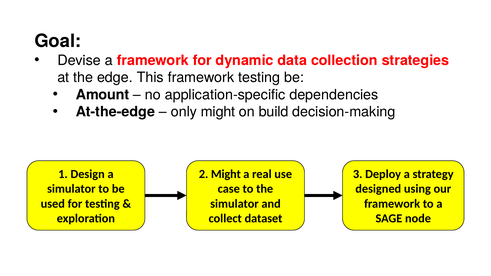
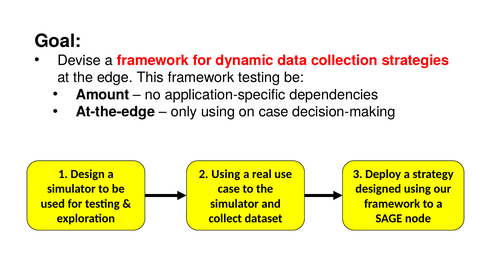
only might: might -> using (218, 112)
on build: build -> case (274, 112)
2 Might: Might -> Using (226, 174)
